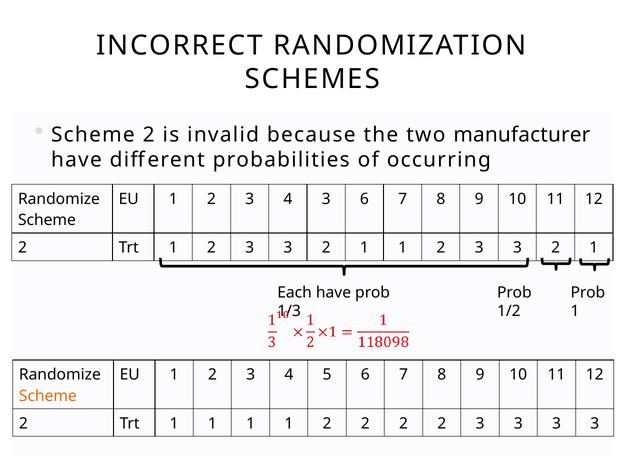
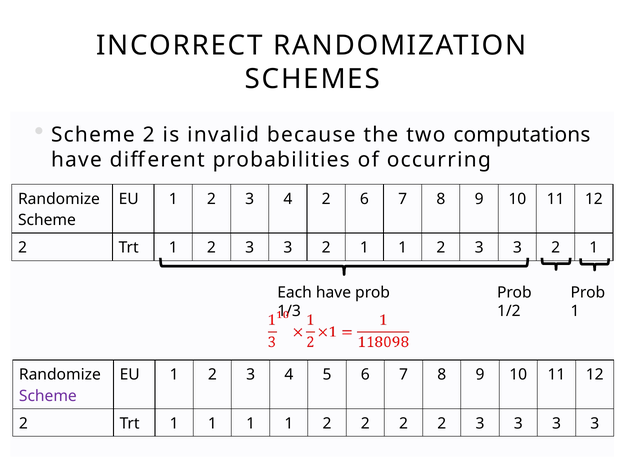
manufacturer: manufacturer -> computations (522, 135)
4 3: 3 -> 2 (326, 199)
Scheme colour: orange -> purple (48, 396)
